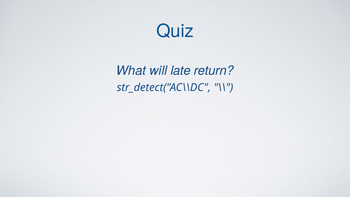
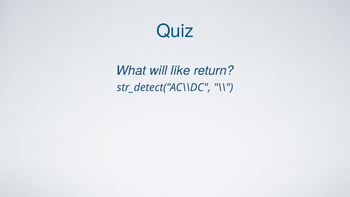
late: late -> like (180, 71)
